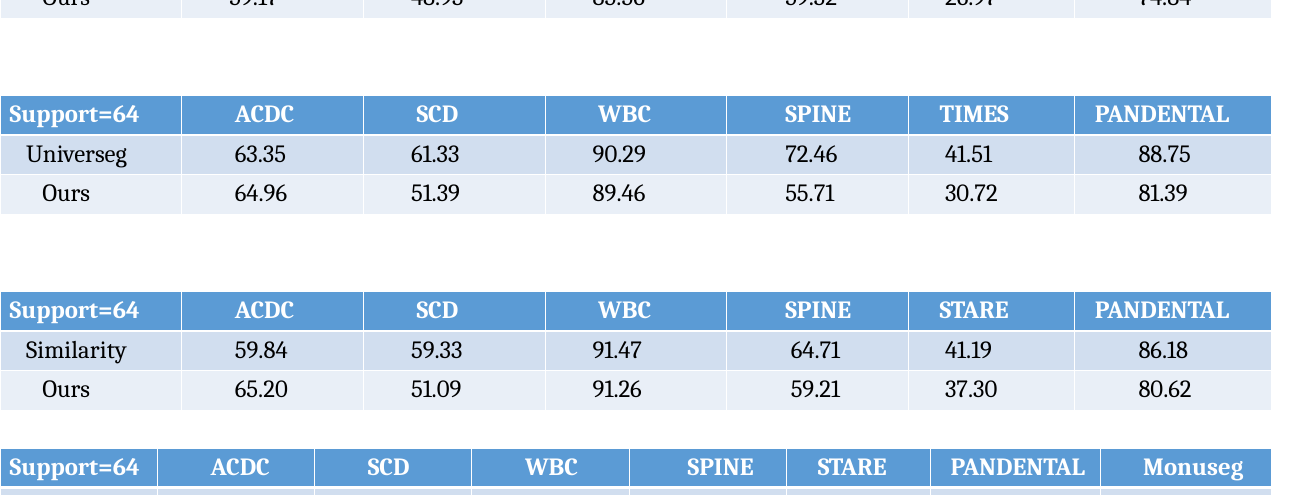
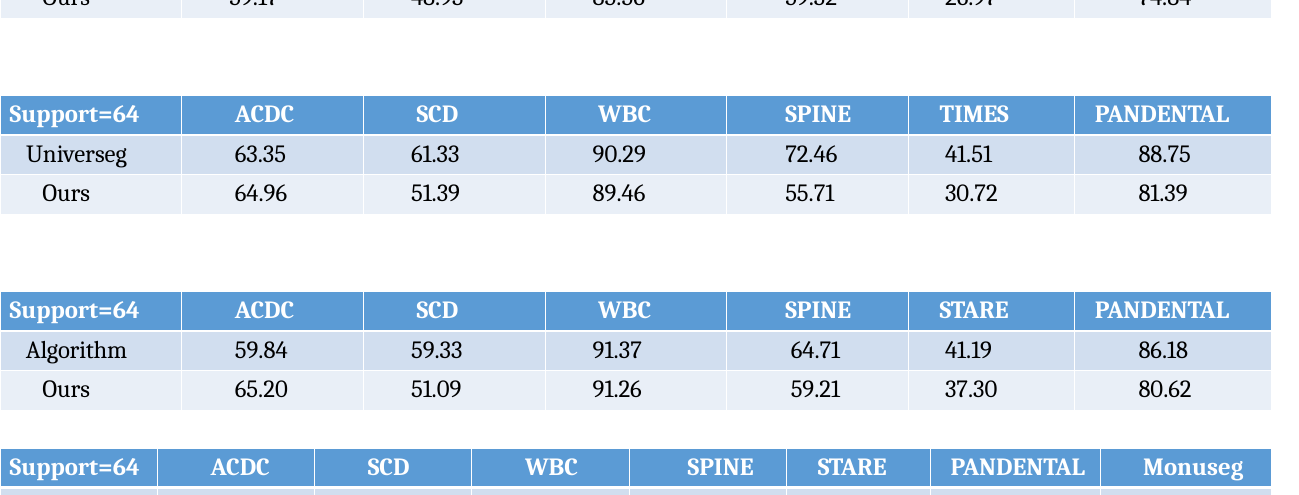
Similarity: Similarity -> Algorithm (77, 350)
91.47: 91.47 -> 91.37 (617, 350)
